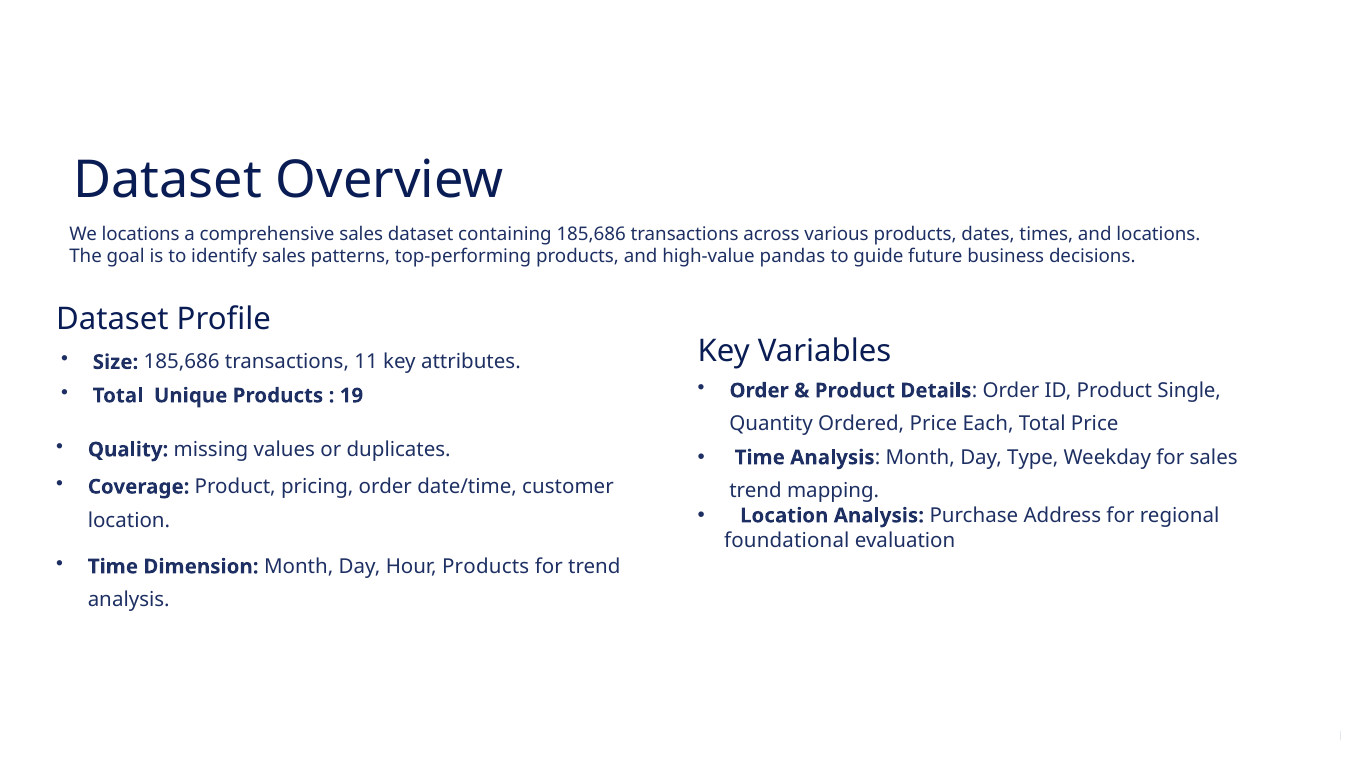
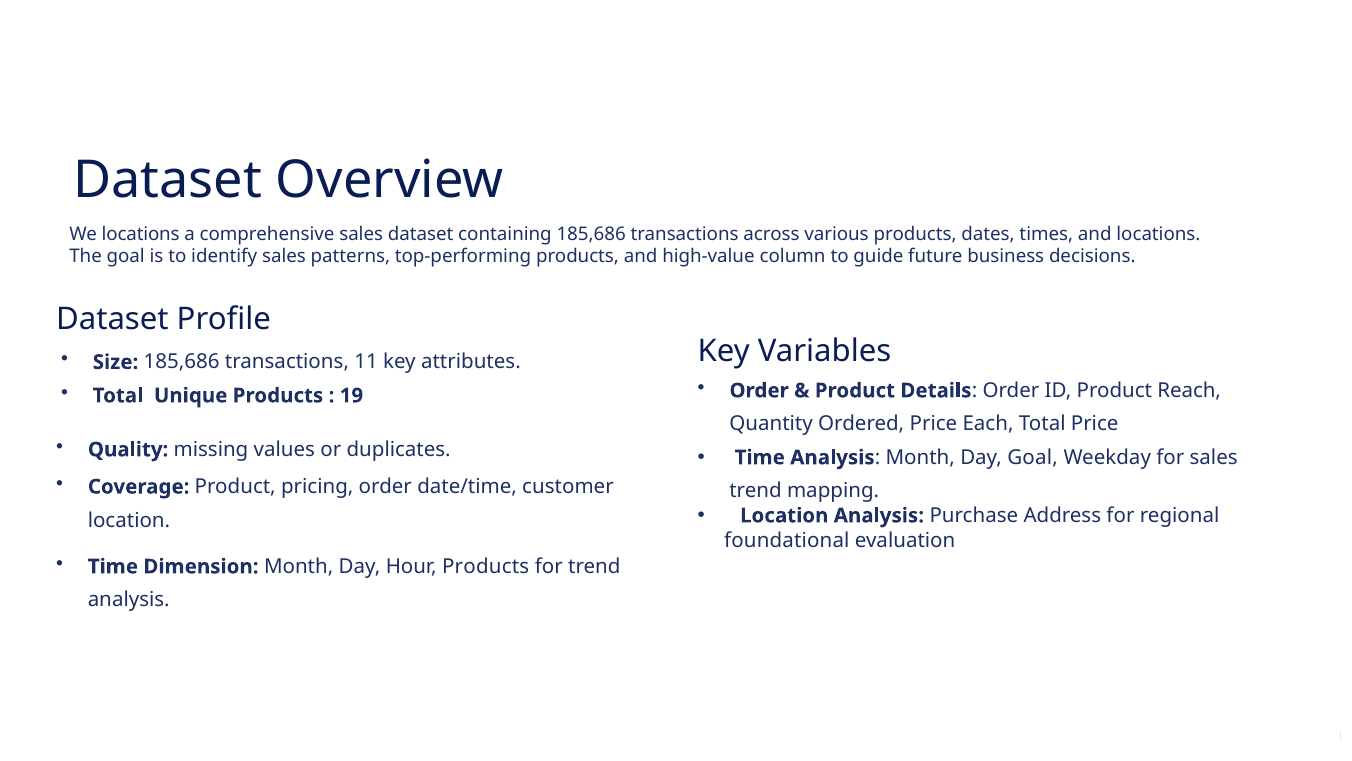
pandas: pandas -> column (793, 256)
Single: Single -> Reach (1189, 390)
Day Type: Type -> Goal (1033, 457)
